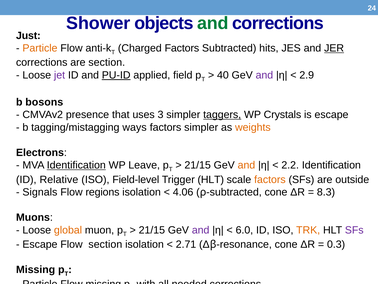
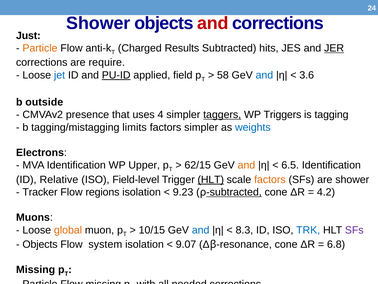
and colour: green -> red (213, 23)
Charged Factors: Factors -> Results (182, 48)
are section: section -> require (107, 62)
jet colour: purple -> blue (60, 75)
40: 40 -> 58 (223, 75)
and colour: purple -> blue (264, 75)
2.9: 2.9 -> 3.6 (307, 75)
bosons: bosons -> outside (44, 102)
3: 3 -> 4 (161, 115)
Crystals: Crystals -> Triggers (282, 115)
is escape: escape -> tagging (332, 115)
ways: ways -> limits (135, 127)
weights colour: orange -> blue (253, 127)
Identification underline: present -> none (76, 165)
Leave: Leave -> Upper (144, 165)
21/15: 21/15 -> 62/15 (198, 165)
2.2: 2.2 -> 6.5 (290, 165)
HLT underline: none -> present (211, 179)
are outside: outside -> shower (352, 179)
Signals: Signals -> Tracker (40, 192)
4.06: 4.06 -> 9.23 (183, 192)
subtracted underline: none -> present (234, 192)
8.3: 8.3 -> 4.2 (326, 192)
21/15: 21/15 -> 10/15 (152, 230)
and colour: purple -> blue (201, 230)
6.0: 6.0 -> 8.3 (244, 230)
TRK colour: orange -> blue (308, 230)
Escape: Escape -> Objects (40, 244)
Flow section: section -> system (105, 244)
2.71: 2.71 -> 9.07 (186, 244)
0.3: 0.3 -> 6.8 (336, 244)
